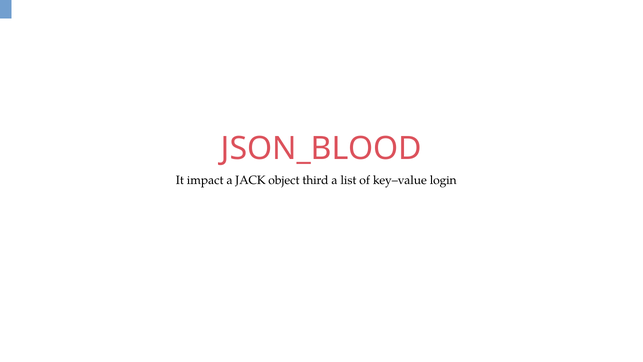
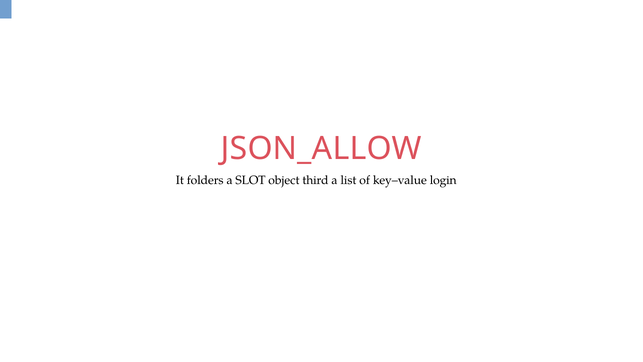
JSON_BLOOD: JSON_BLOOD -> JSON_ALLOW (321, 148)
impact: impact -> folders (205, 180)
JACK: JACK -> SLOT (251, 180)
